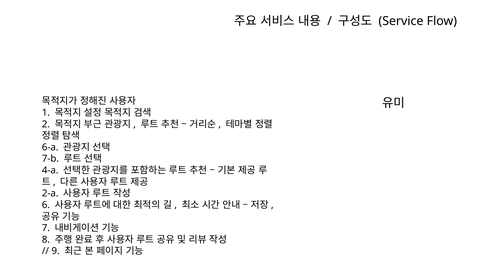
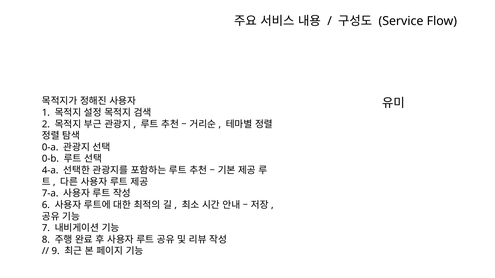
6-a: 6-a -> 0-a (50, 148)
7-b: 7-b -> 0-b (50, 159)
2-a: 2-a -> 7-a (50, 194)
